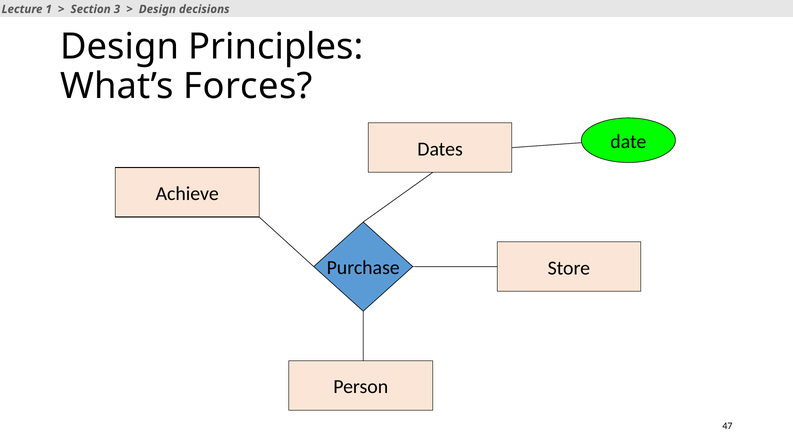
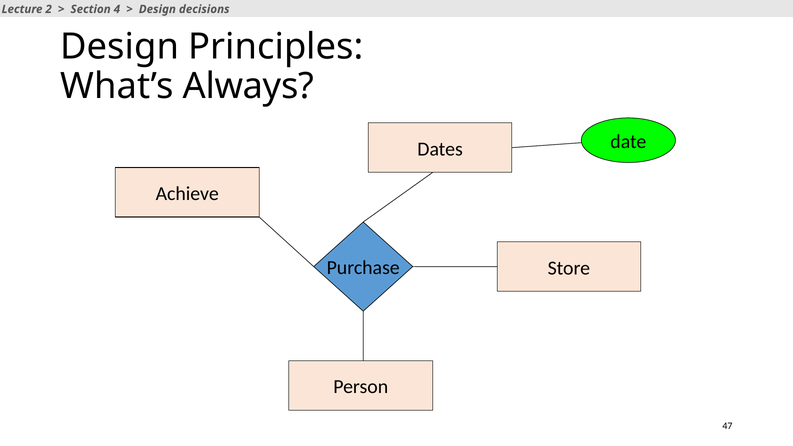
1: 1 -> 2 (49, 9)
3: 3 -> 4 (117, 9)
Forces: Forces -> Always (248, 86)
